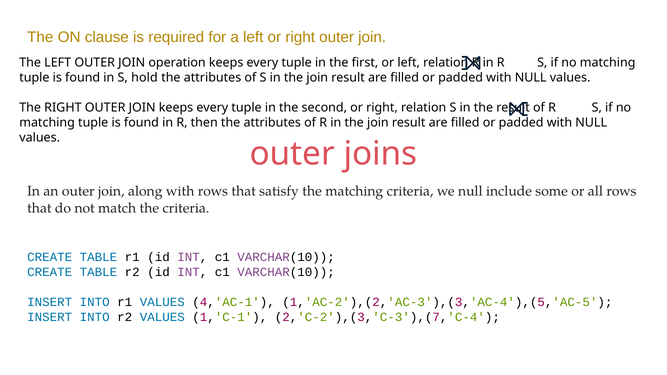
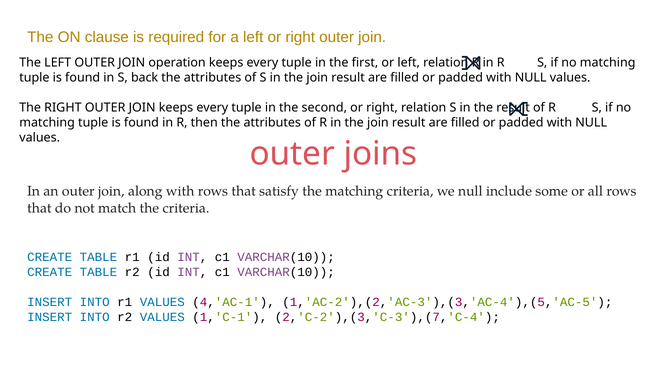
hold: hold -> back (145, 77)
